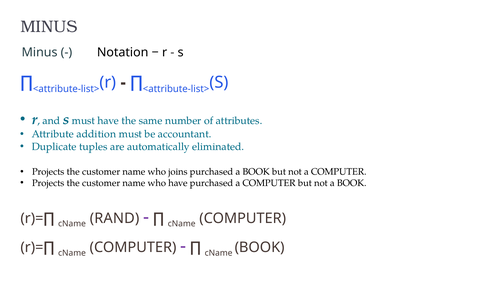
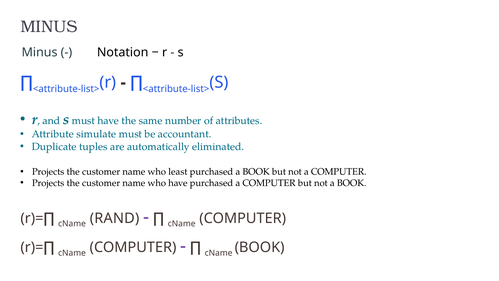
addition: addition -> simulate (96, 134)
joins: joins -> least (178, 172)
